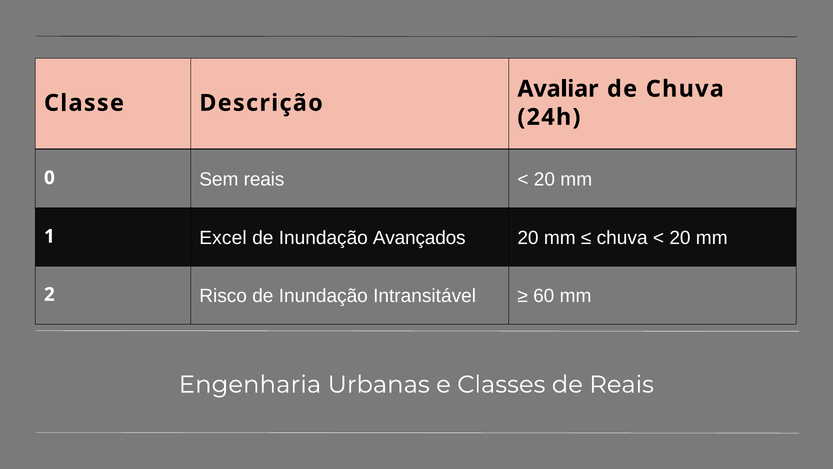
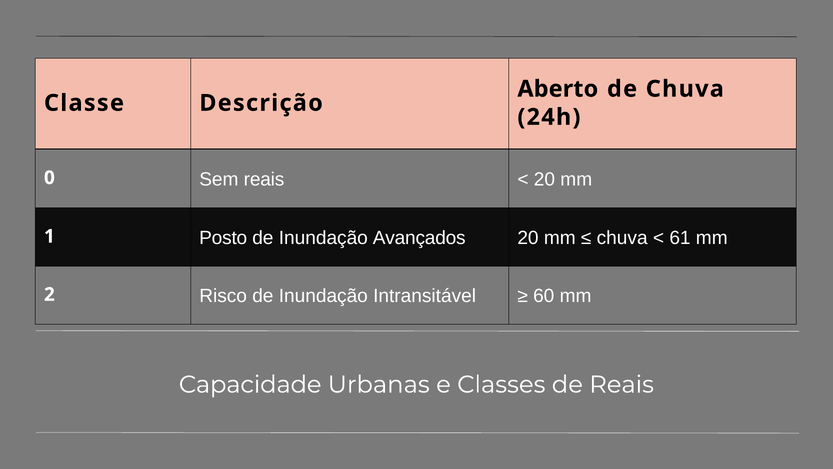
Avaliar: Avaliar -> Aberto (558, 89)
Excel: Excel -> Posto (223, 238)
20: 20 -> 61 (680, 238)
Engenharia: Engenharia -> Capacidade (250, 384)
